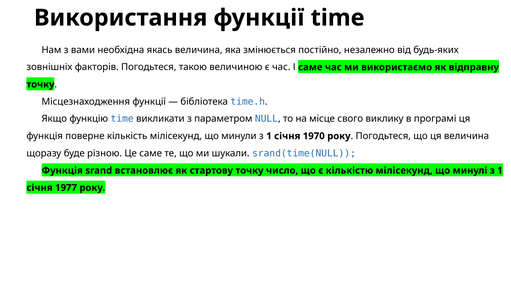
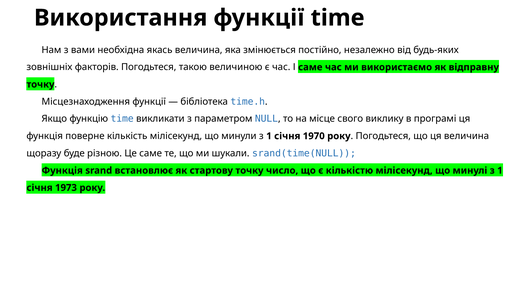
1977: 1977 -> 1973 (66, 188)
